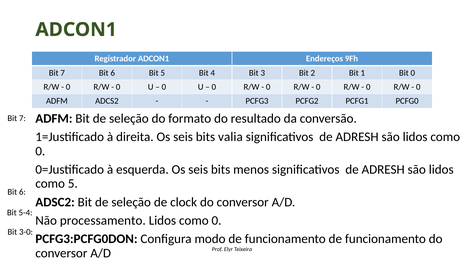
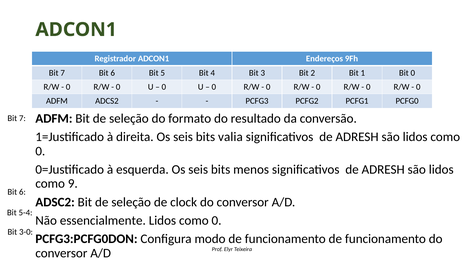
como 5: 5 -> 9 (73, 184)
processamento: processamento -> essencialmente (103, 221)
